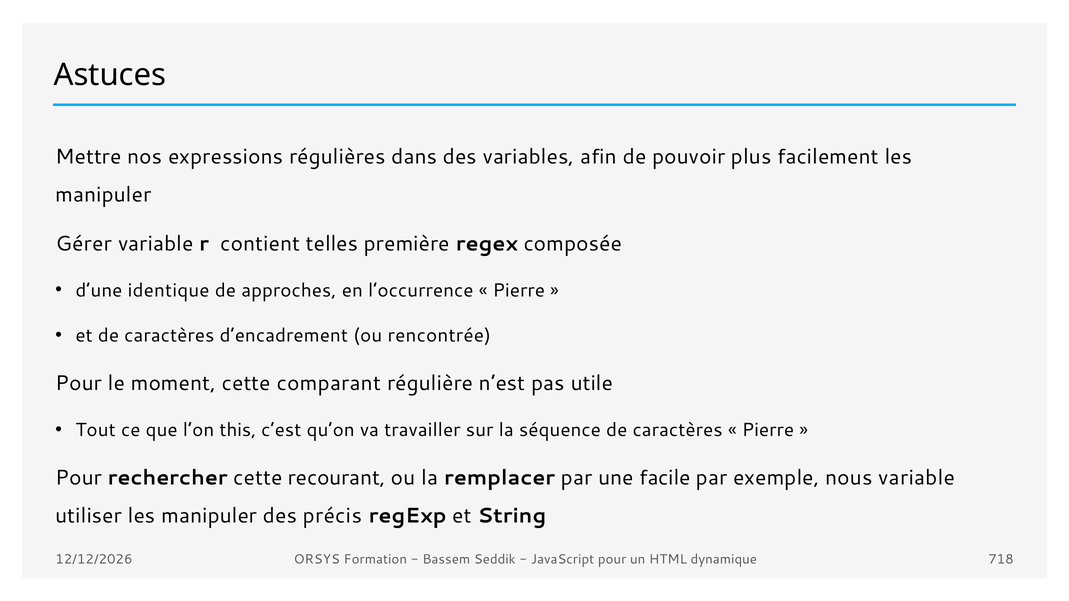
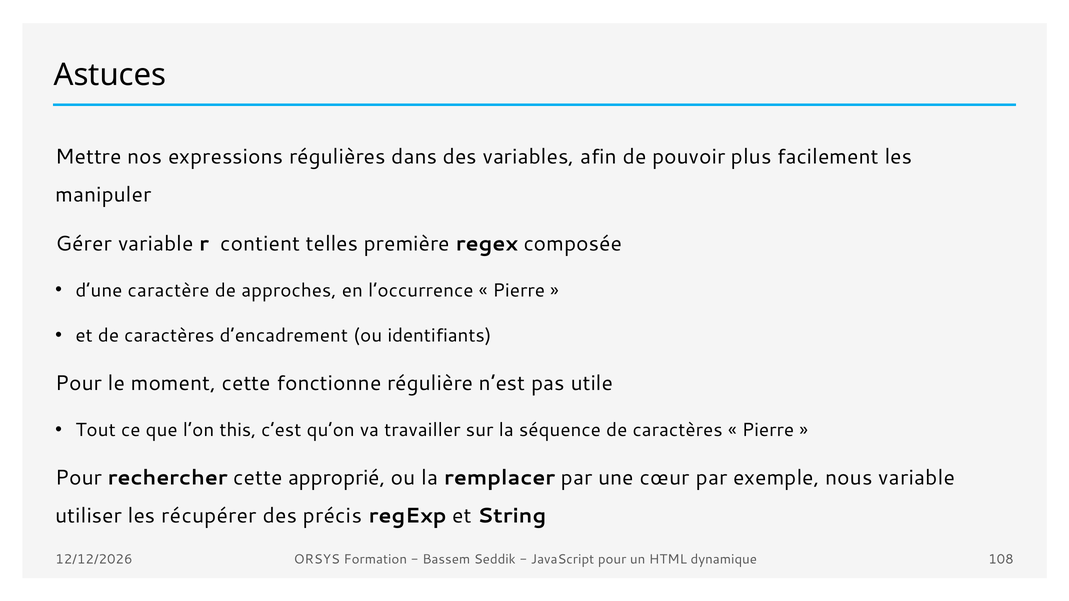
identique: identique -> caractère (169, 290)
rencontrée: rencontrée -> identifiants (439, 336)
comparant: comparant -> fonctionne (329, 384)
recourant: recourant -> approprié (337, 478)
facile: facile -> cœur (665, 478)
utiliser les manipuler: manipuler -> récupérer (209, 516)
718: 718 -> 108 (1001, 559)
